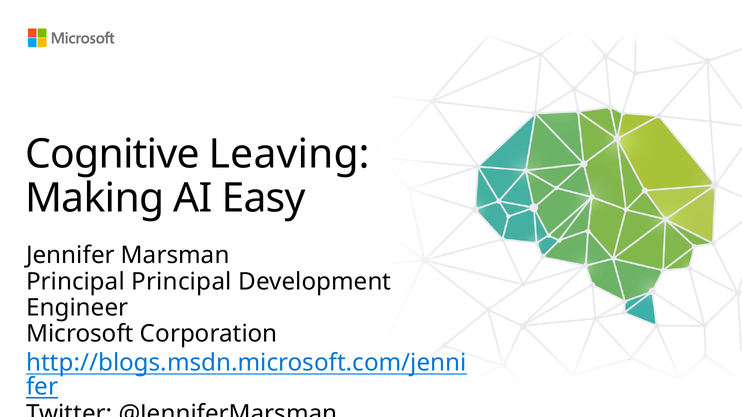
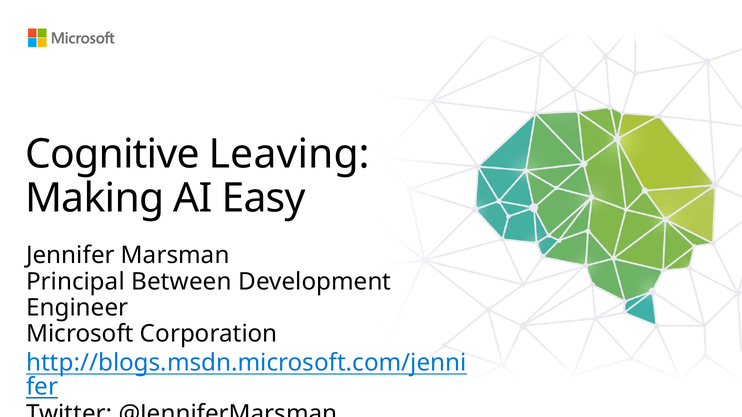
Principal Principal: Principal -> Between (181, 282)
